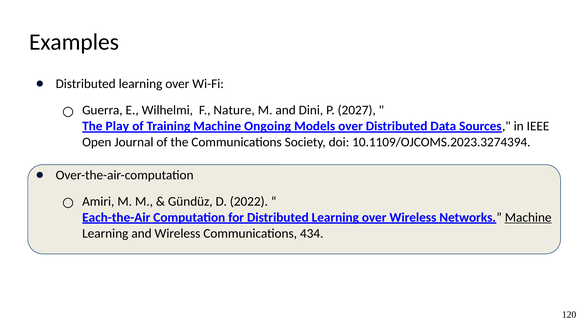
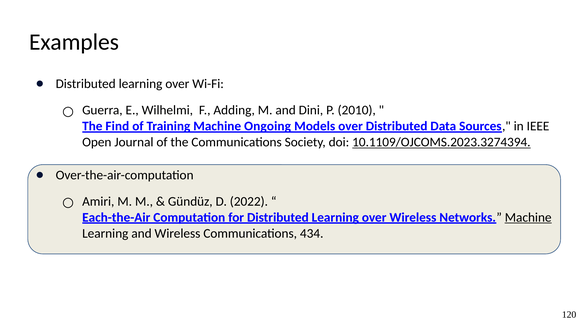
Nature: Nature -> Adding (234, 110)
2027: 2027 -> 2010 (357, 110)
Play: Play -> Find (117, 126)
10.1109/OJCOMS.2023.3274394 underline: none -> present (441, 142)
